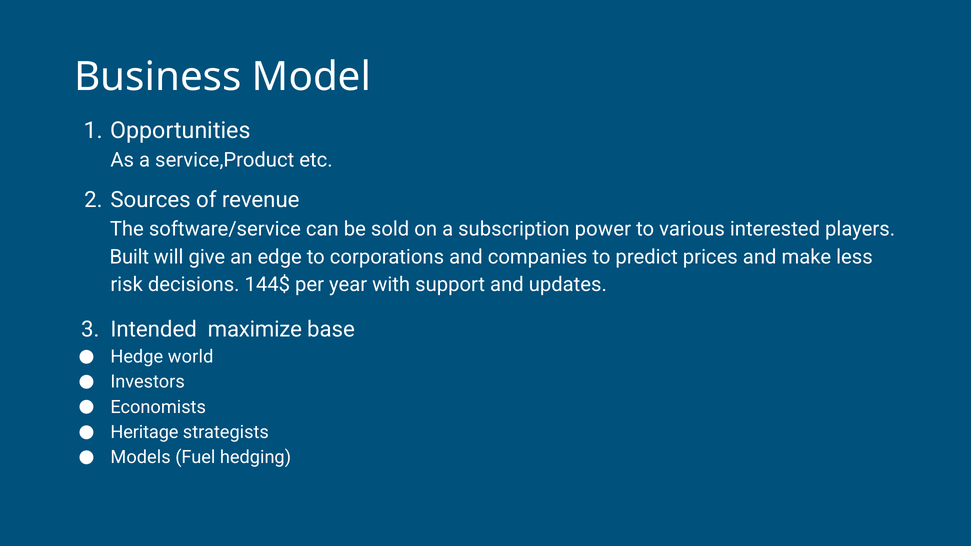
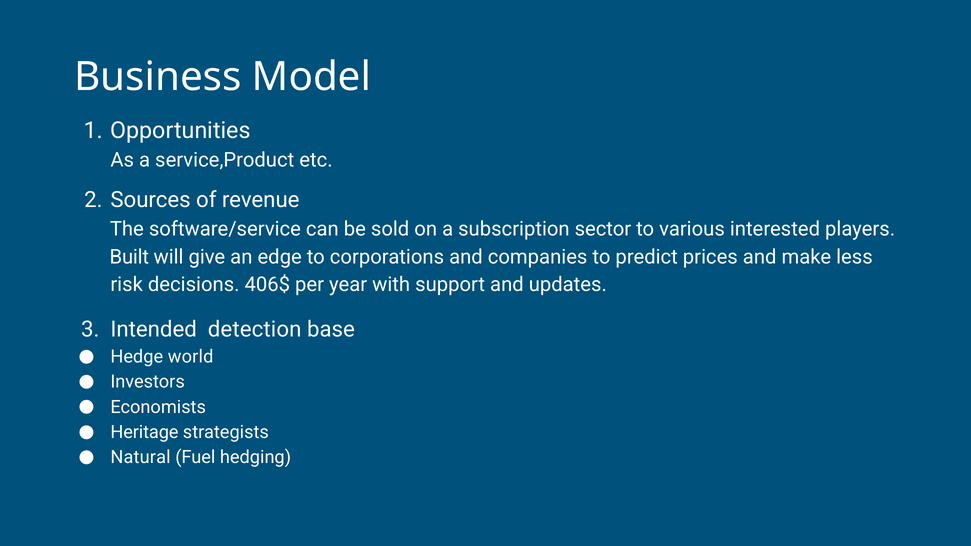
power: power -> sector (603, 229)
144$: 144$ -> 406$ (267, 285)
maximize: maximize -> detection (255, 329)
Models: Models -> Natural (141, 457)
